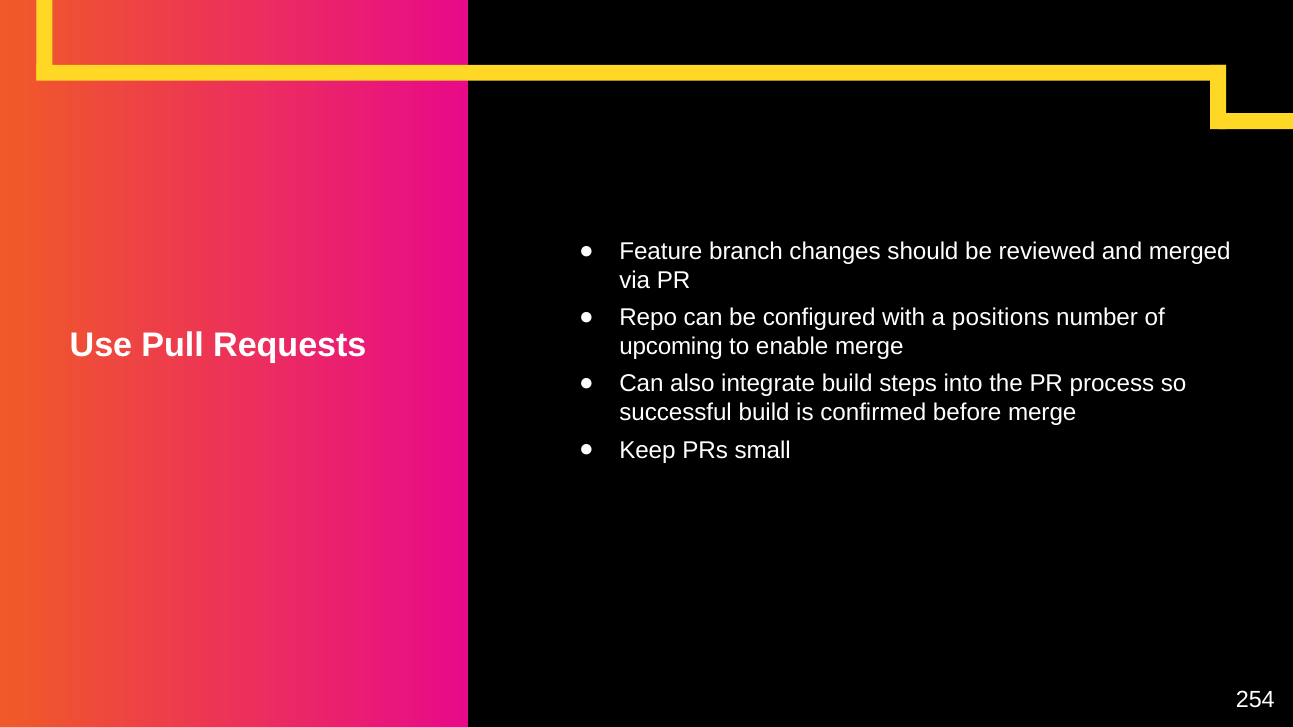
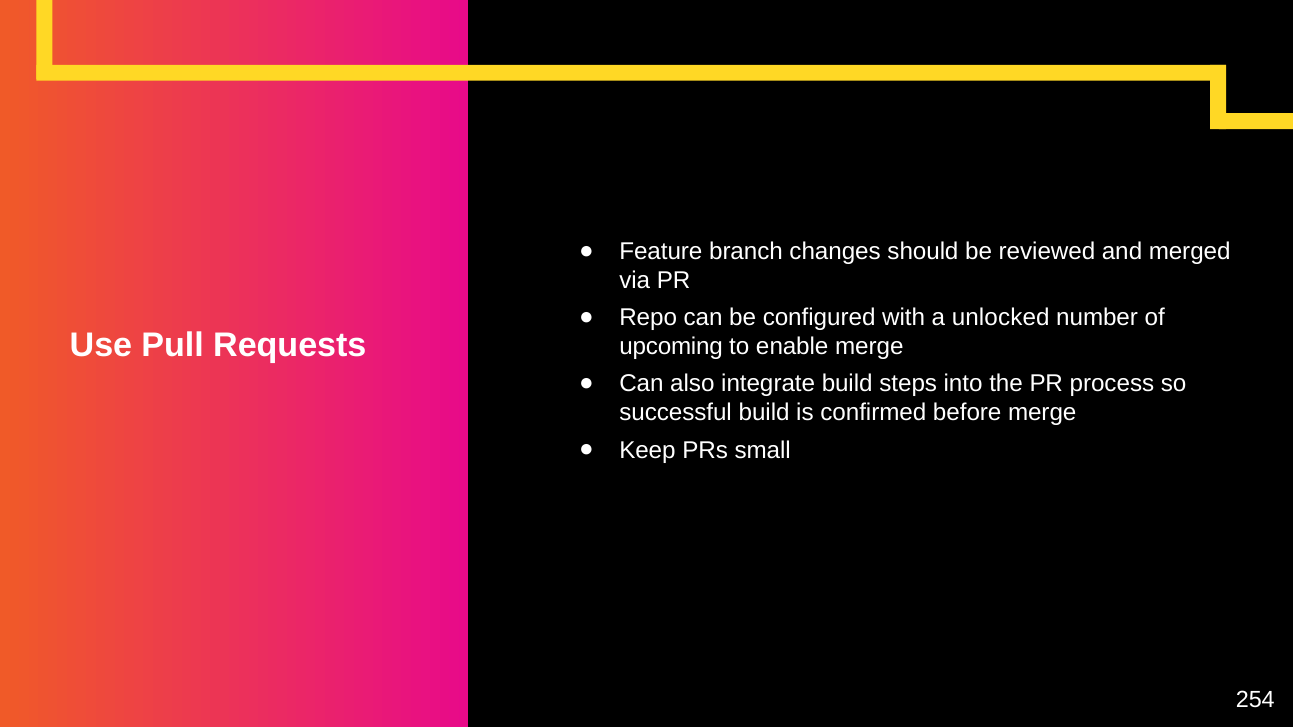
positions: positions -> unlocked (1001, 318)
